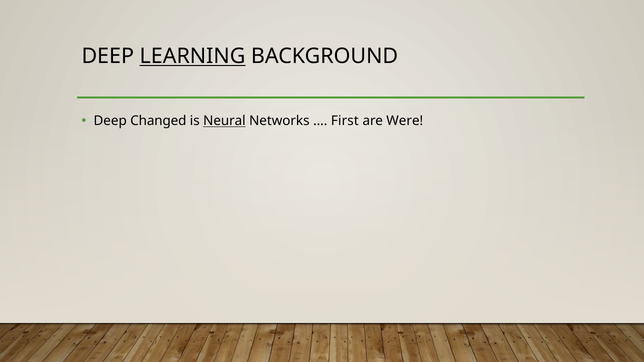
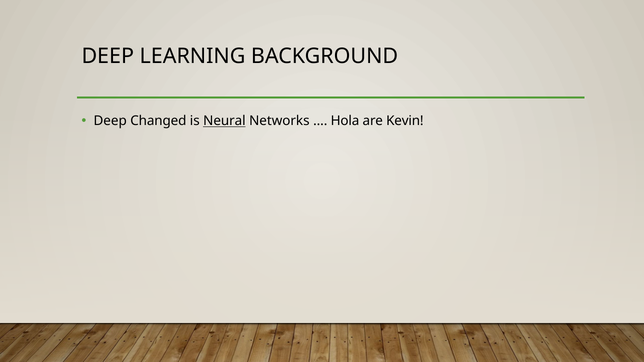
LEARNING underline: present -> none (192, 56)
First: First -> Hola (345, 121)
Were: Were -> Kevin (405, 121)
